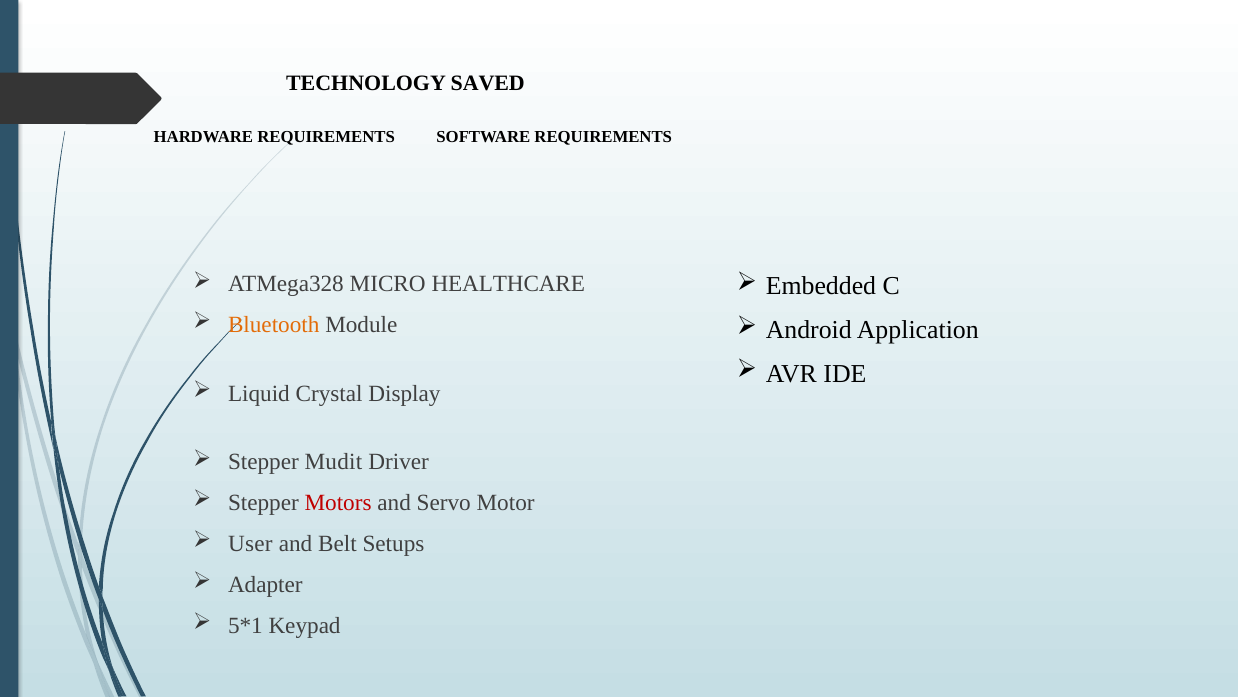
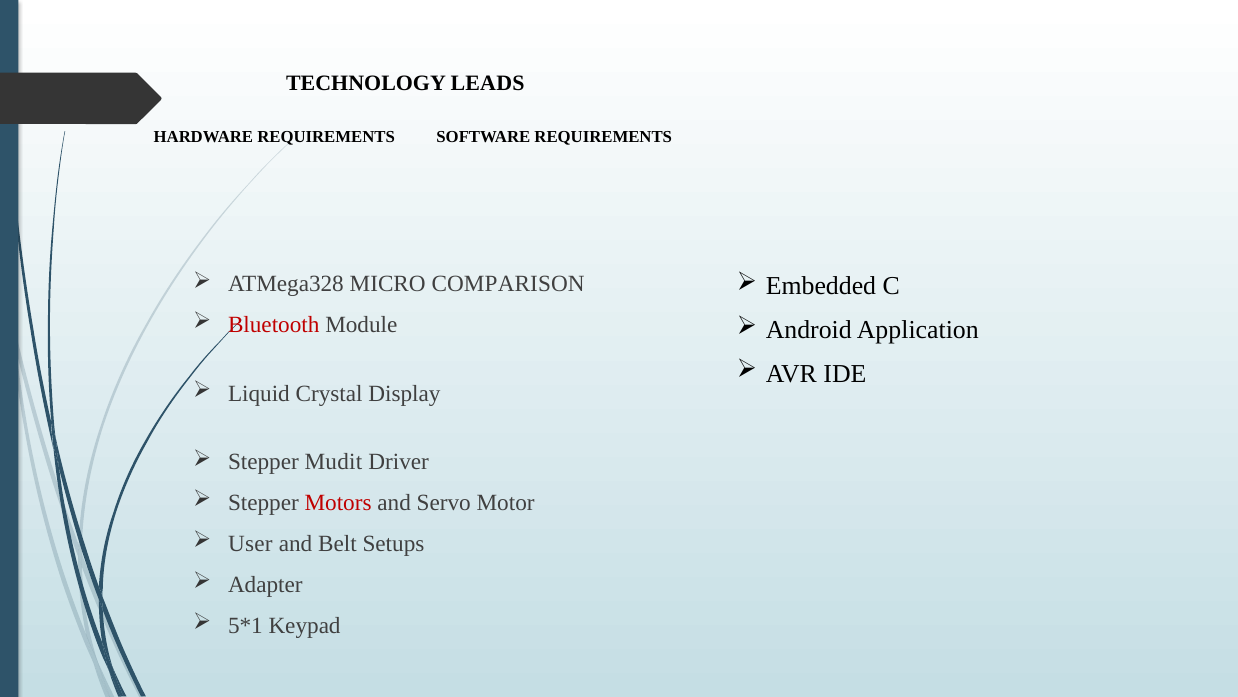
SAVED: SAVED -> LEADS (488, 83)
HEALTHCARE: HEALTHCARE -> COMPARISON (508, 284)
Bluetooth colour: orange -> red (274, 325)
